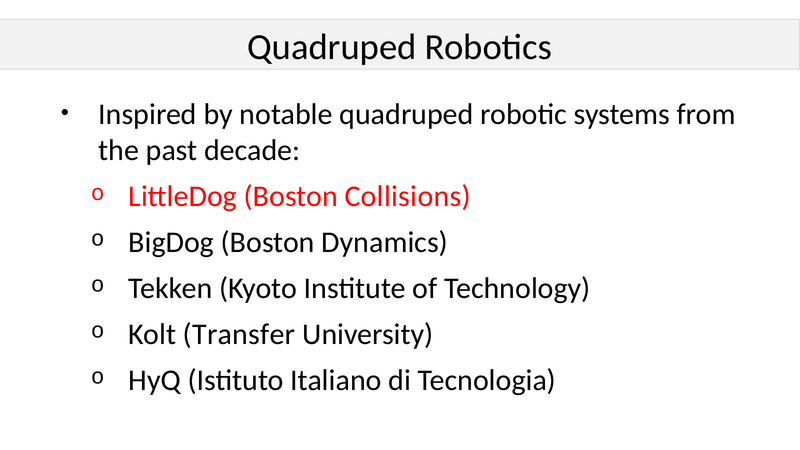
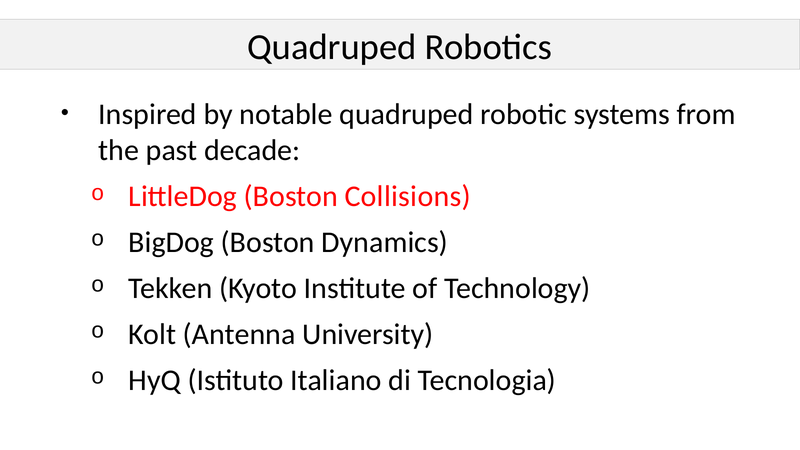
Transfer: Transfer -> Antenna (239, 334)
